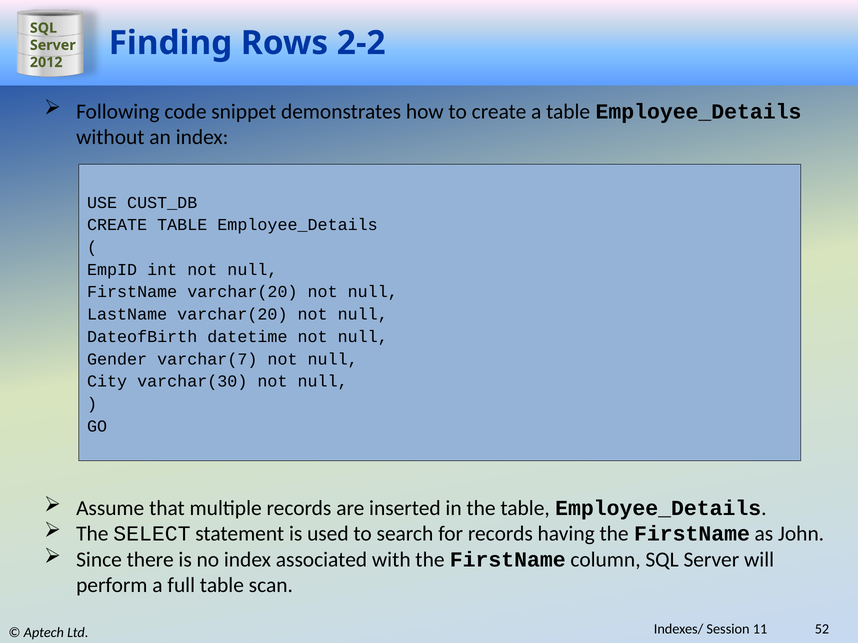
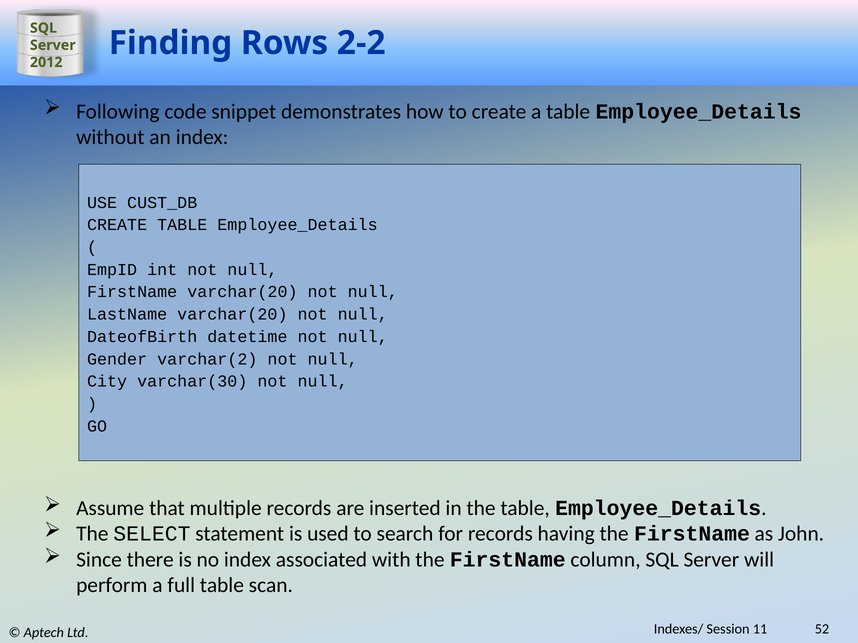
varchar(7: varchar(7 -> varchar(2 (207, 359)
